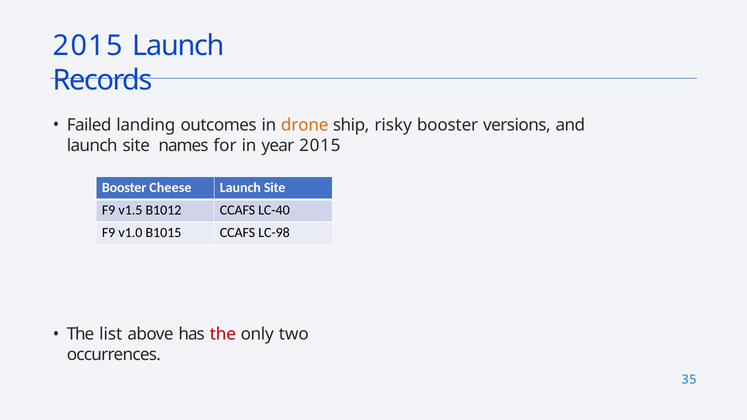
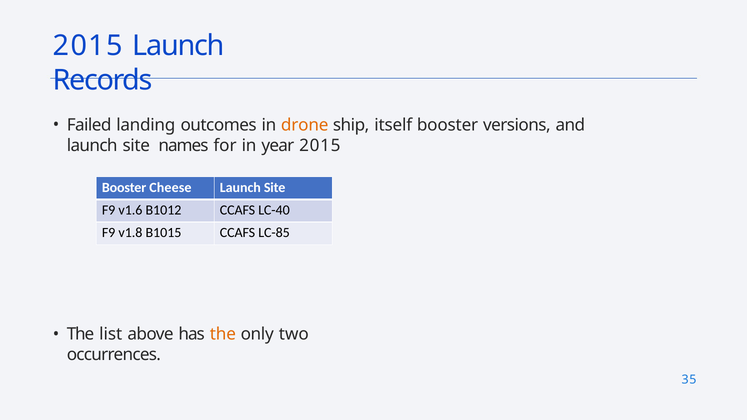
risky: risky -> itself (393, 125)
v1.5: v1.5 -> v1.6 (130, 210)
v1.0: v1.0 -> v1.8 (130, 233)
LC-98: LC-98 -> LC-85 (274, 233)
the colour: red -> orange (223, 334)
